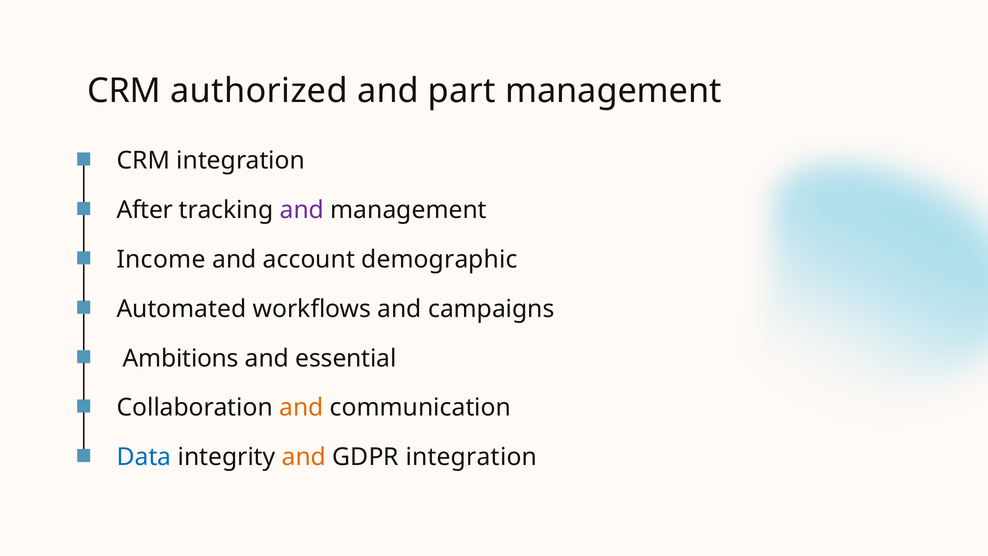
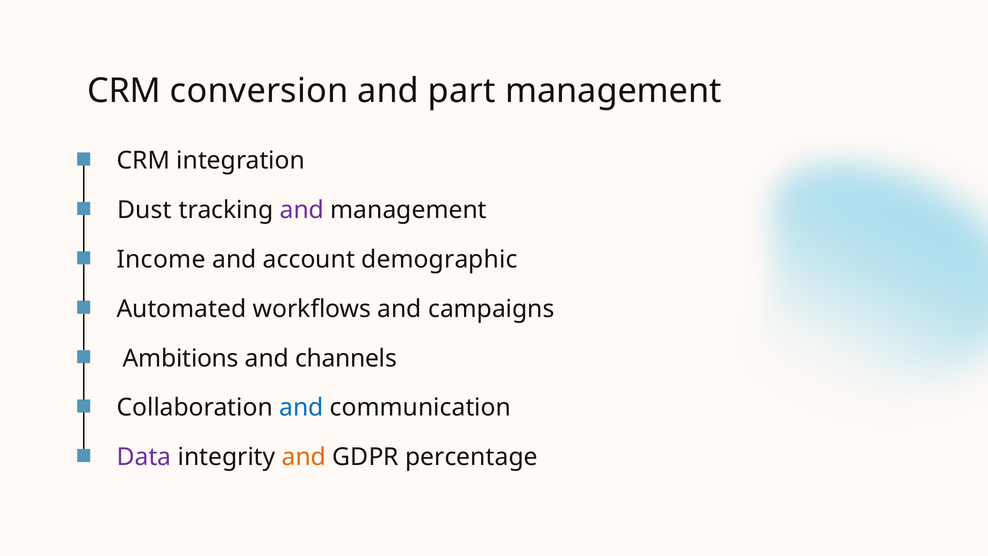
authorized: authorized -> conversion (259, 91)
After: After -> Dust (145, 210)
essential: essential -> channels (346, 358)
and colour: orange -> blue (301, 408)
Data colour: blue -> purple (144, 457)
GDPR integration: integration -> percentage (471, 457)
